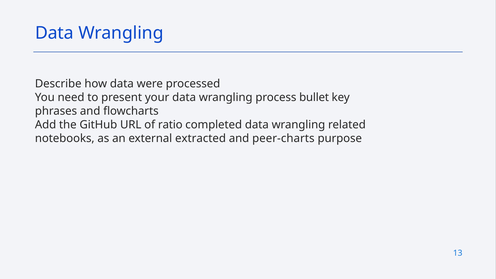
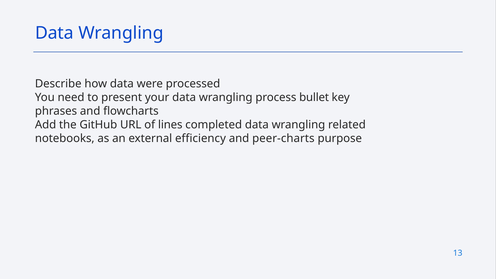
ratio: ratio -> lines (170, 125)
extracted: extracted -> efficiency (201, 138)
